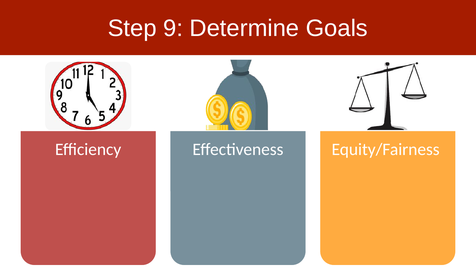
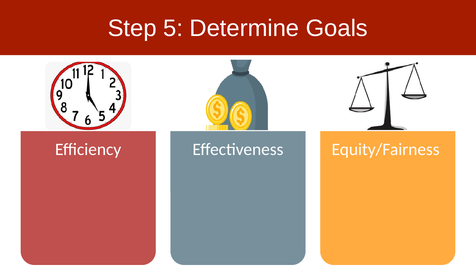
9: 9 -> 5 (173, 28)
